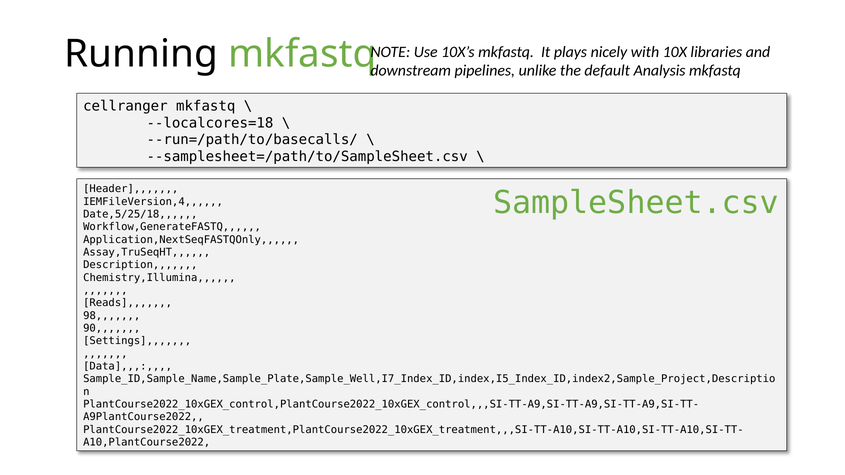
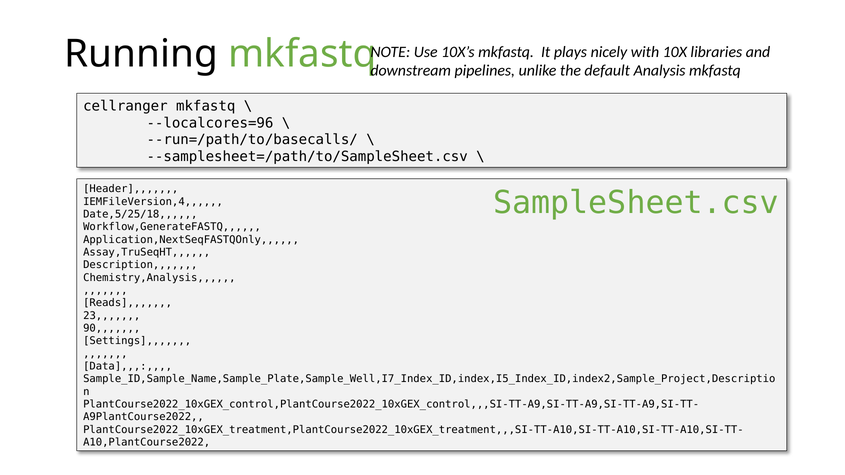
--localcores=18: --localcores=18 -> --localcores=96 (210, 123)
Chemistry,Illumina: Chemistry,Illumina -> Chemistry,Analysis (159, 278)
98: 98 -> 23 (112, 316)
